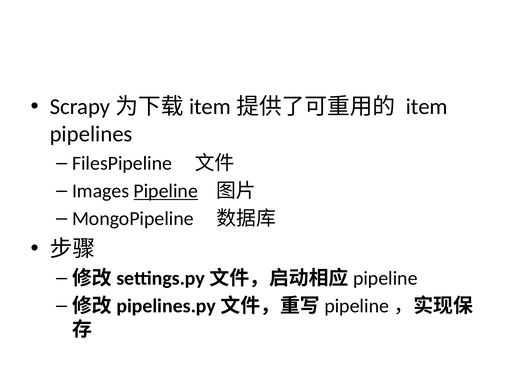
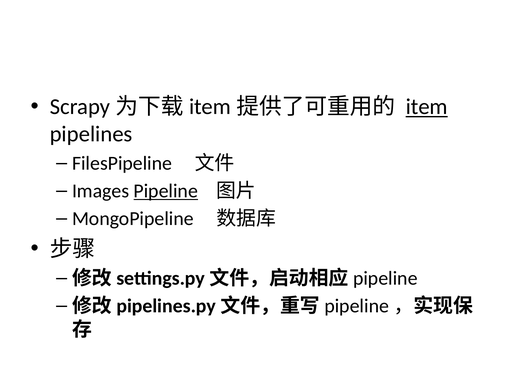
item underline: none -> present (427, 107)
